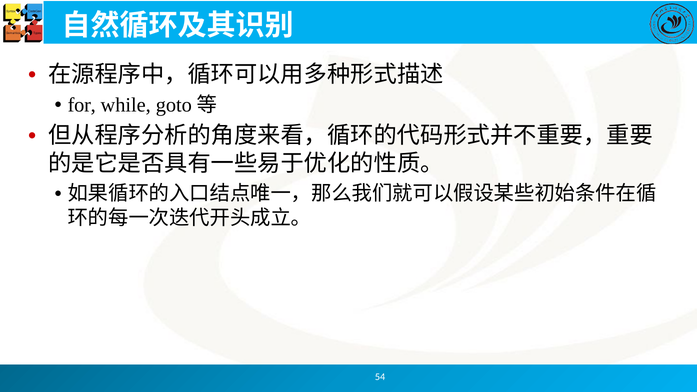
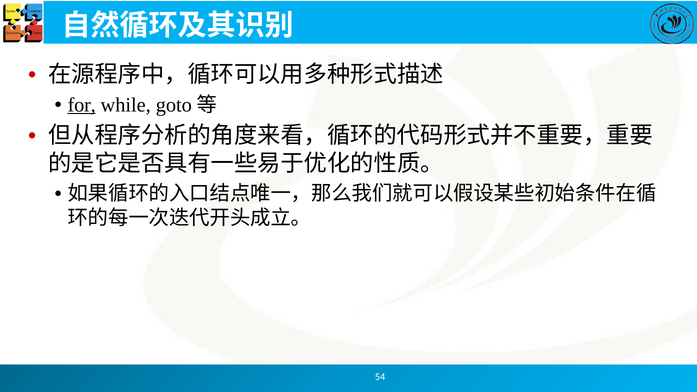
for underline: none -> present (82, 105)
